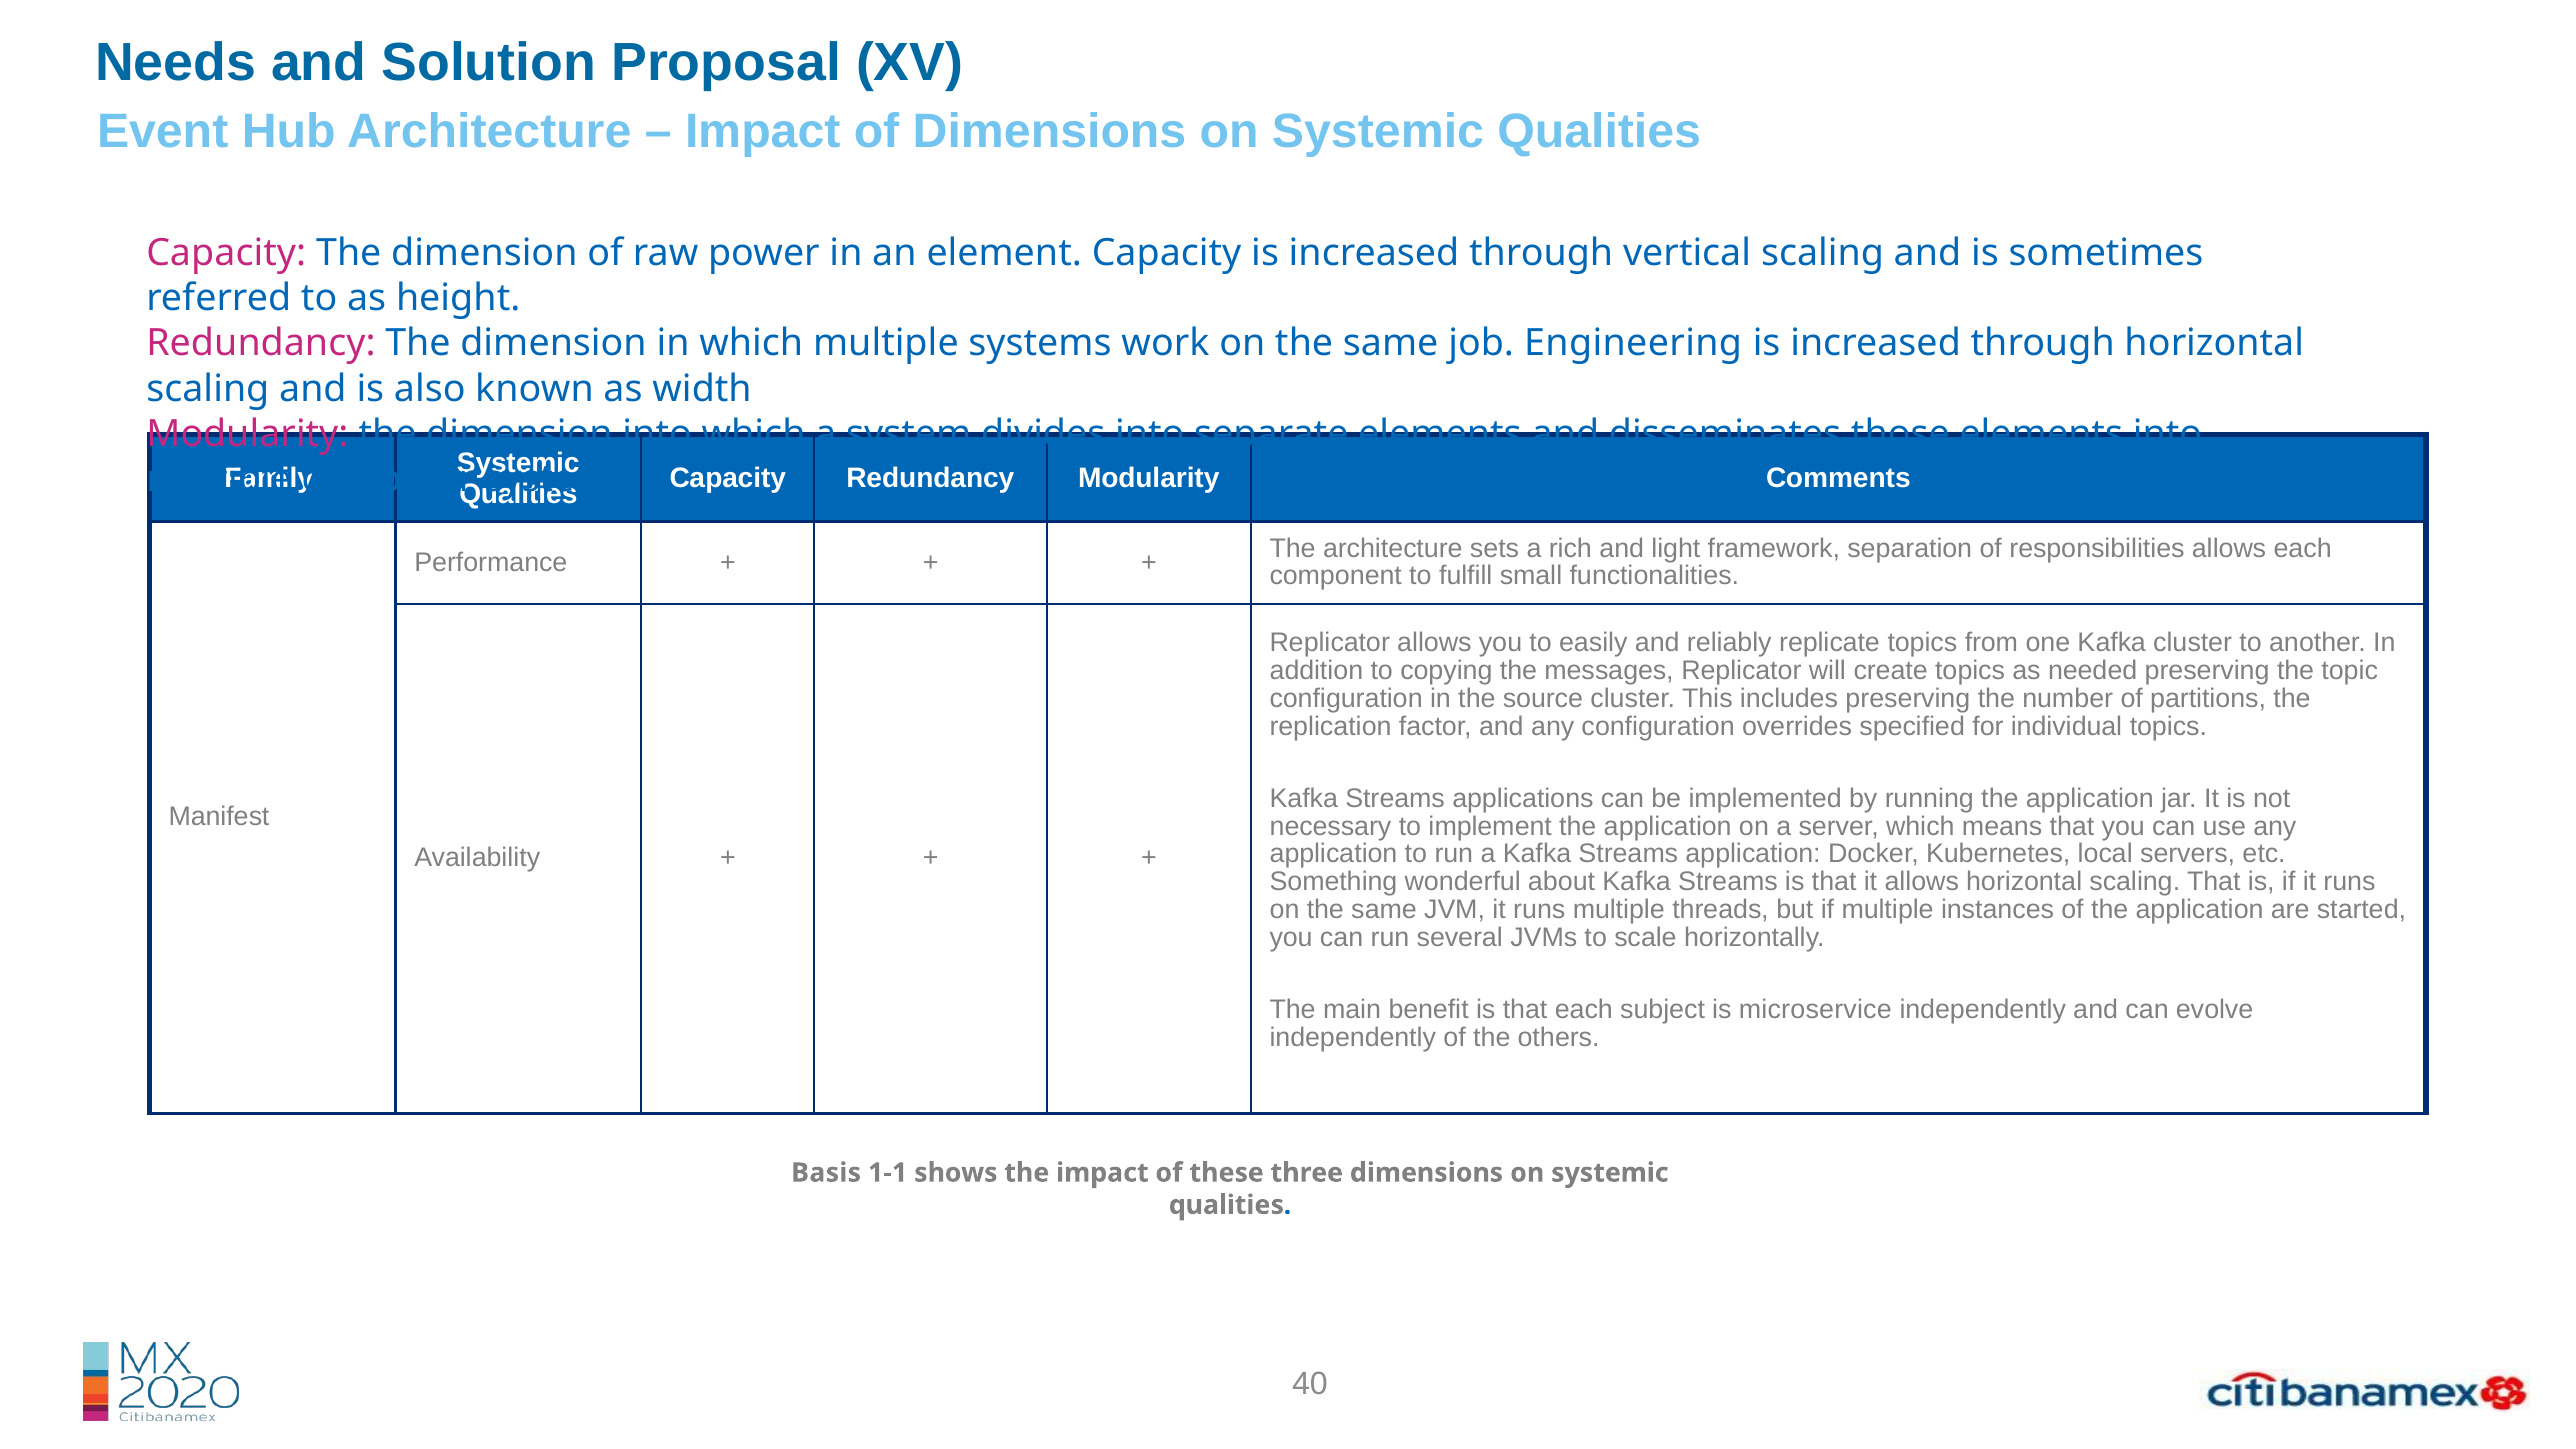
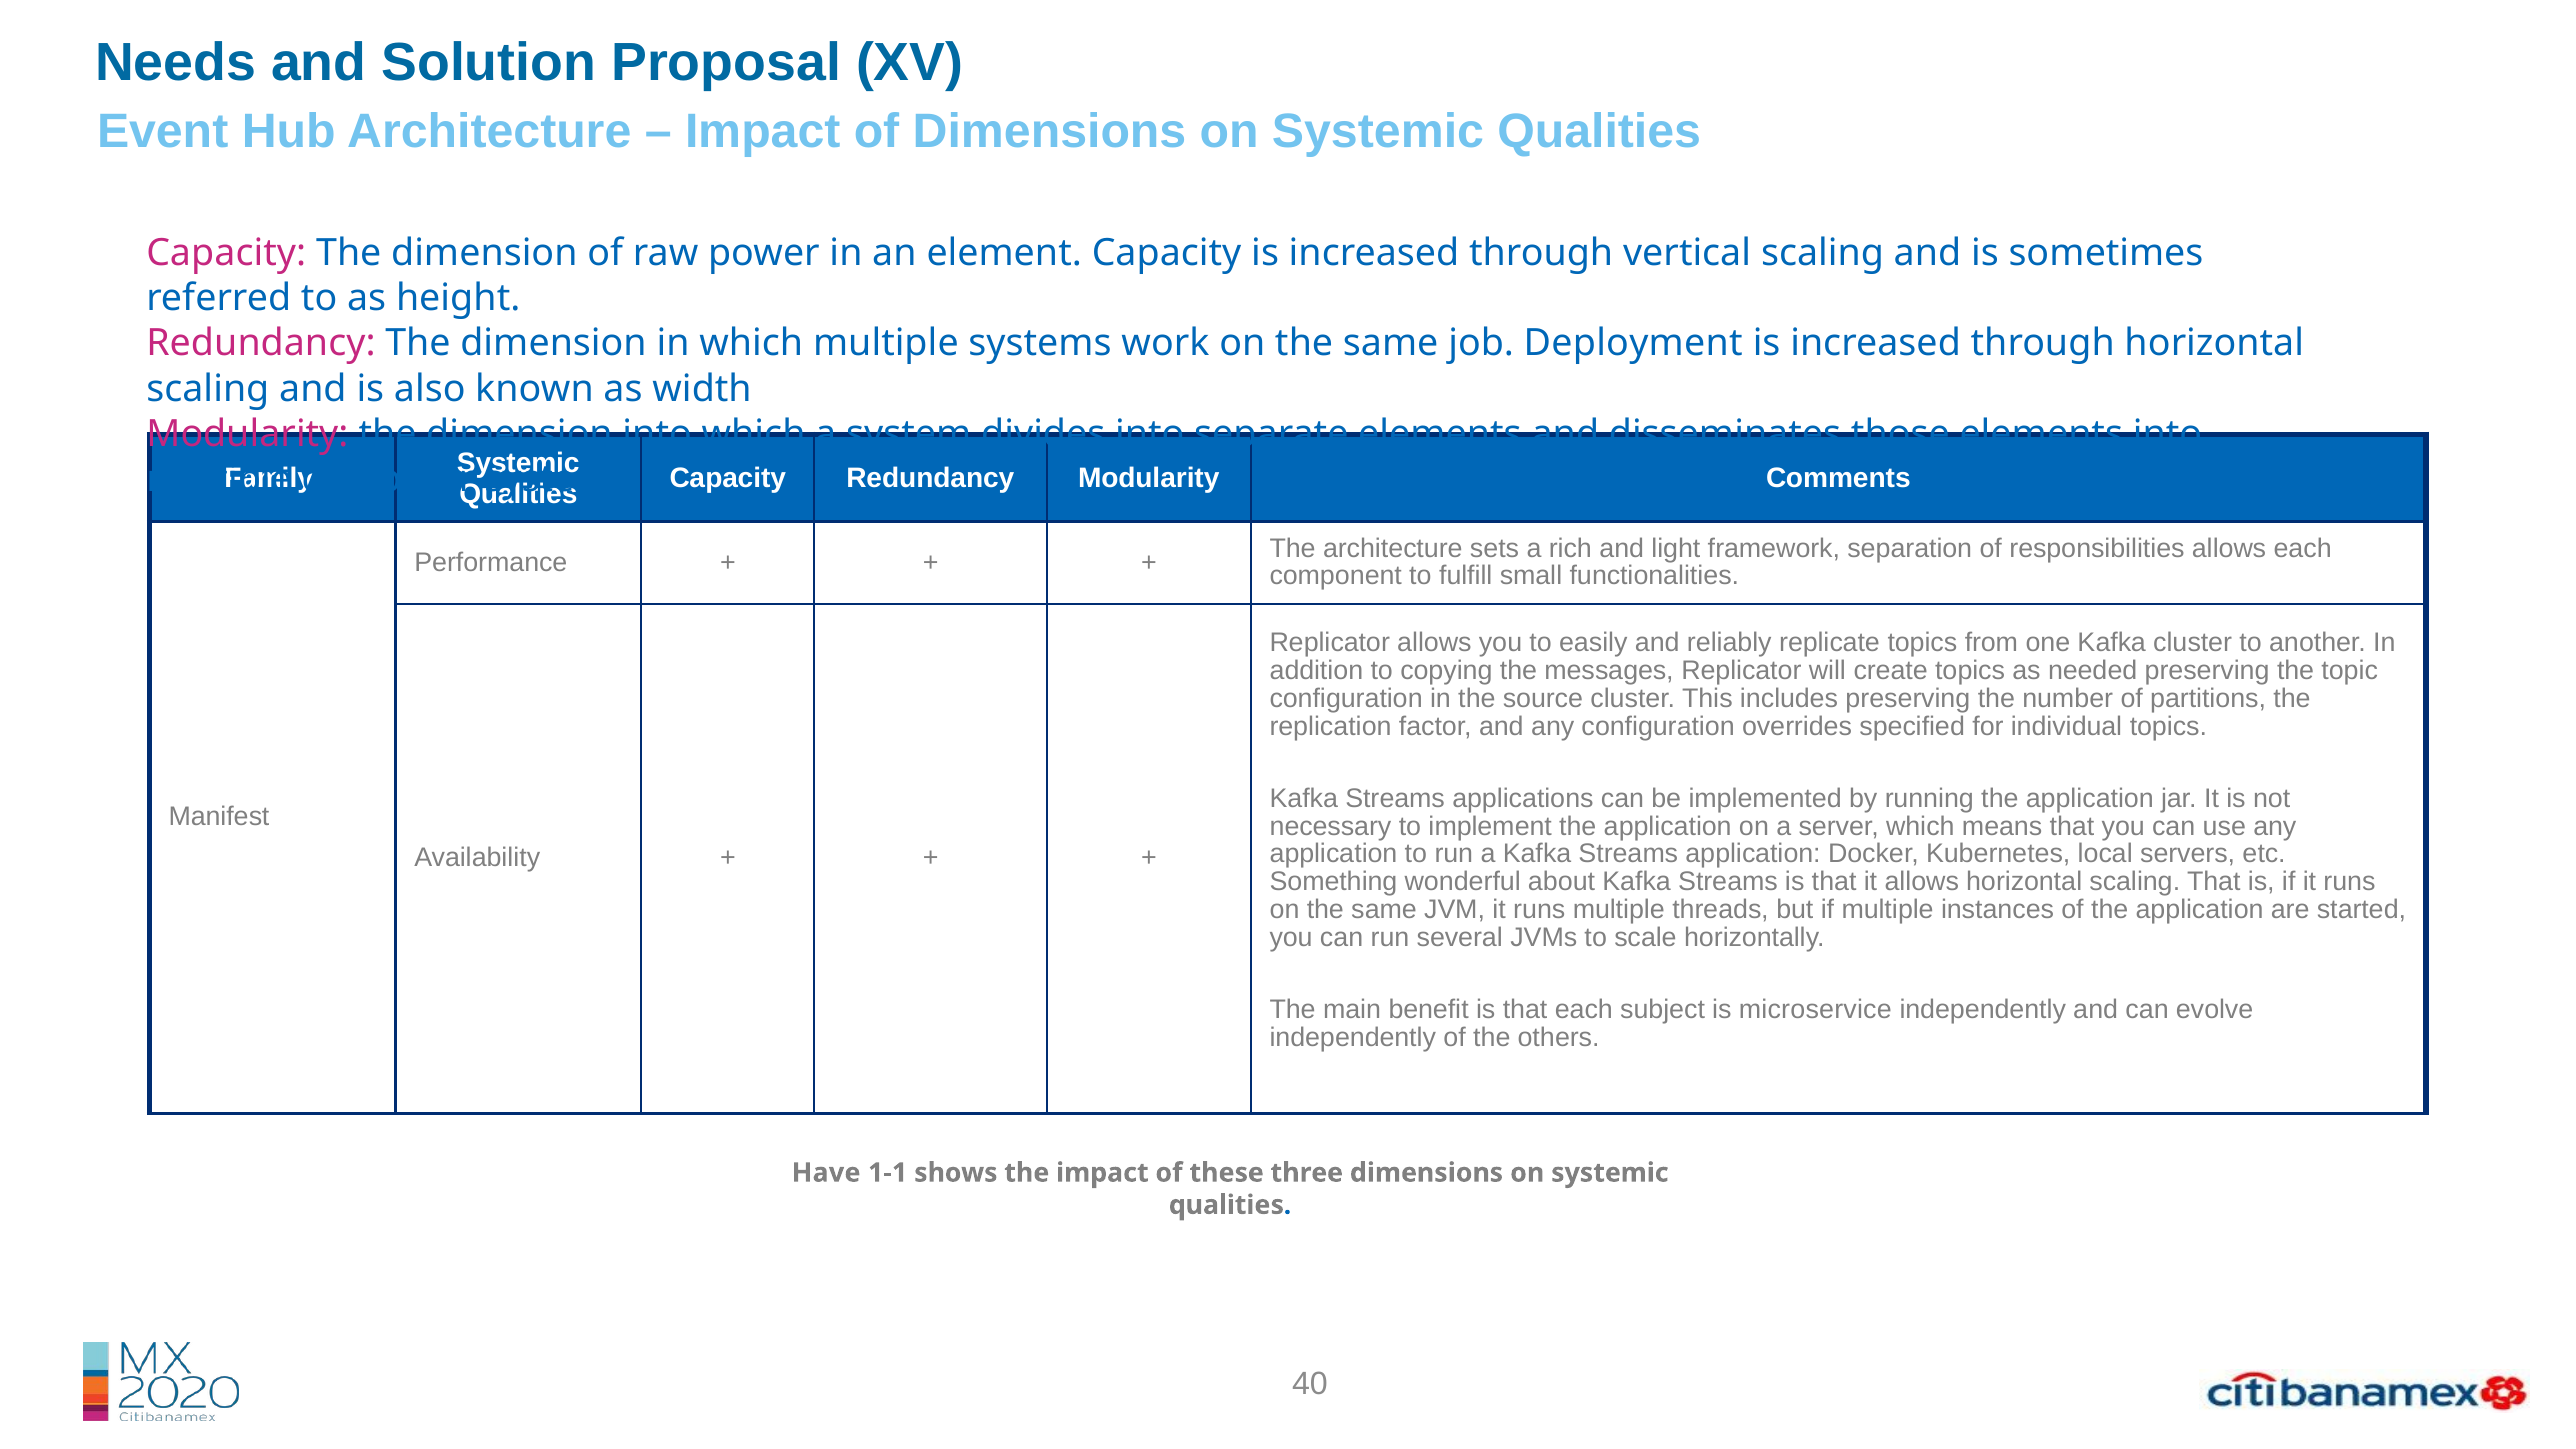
Engineering: Engineering -> Deployment (1633, 344)
Basis: Basis -> Have (826, 1173)
